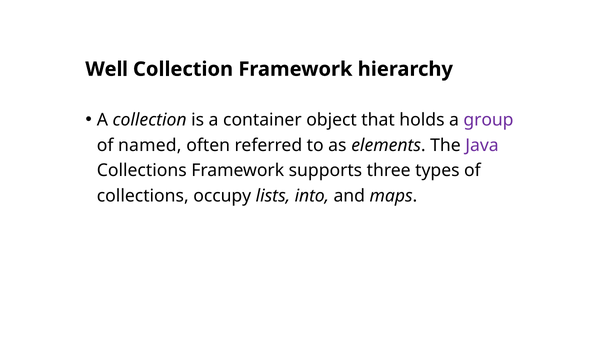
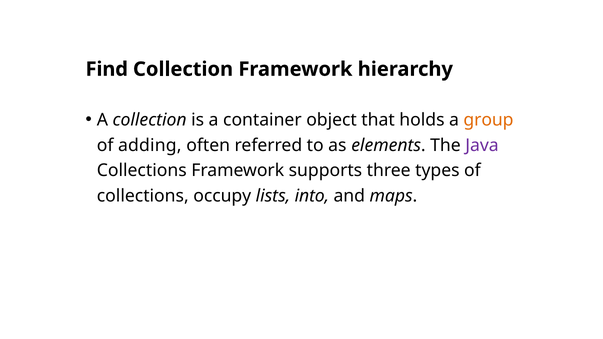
Well: Well -> Find (107, 69)
group colour: purple -> orange (489, 120)
named: named -> adding (150, 145)
